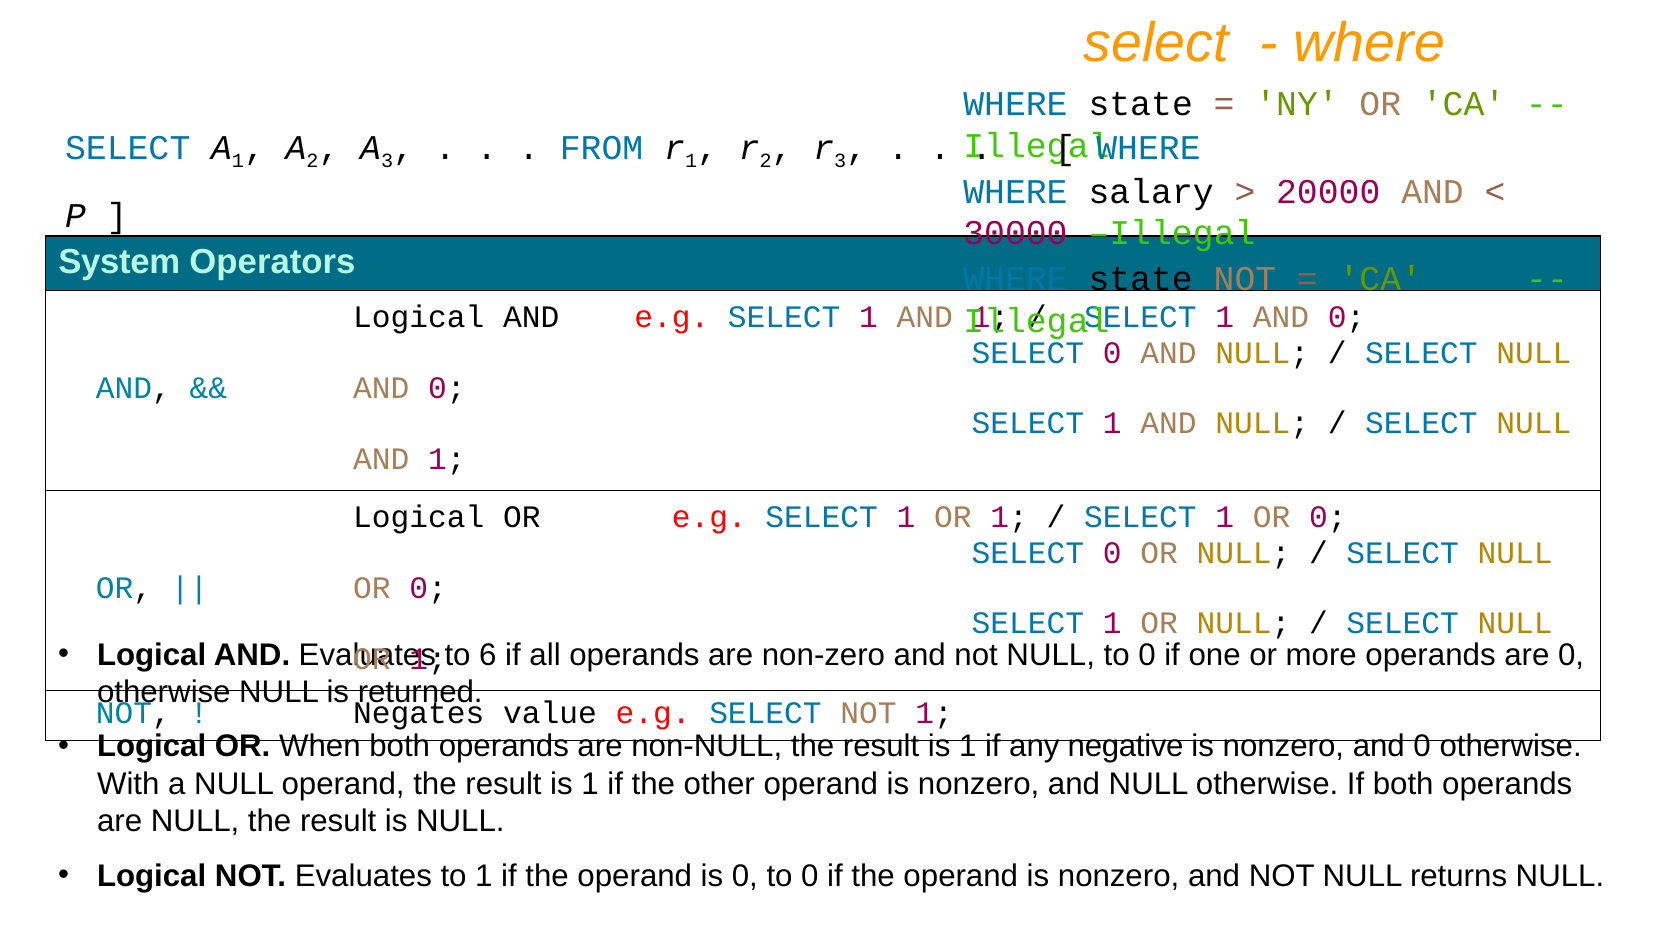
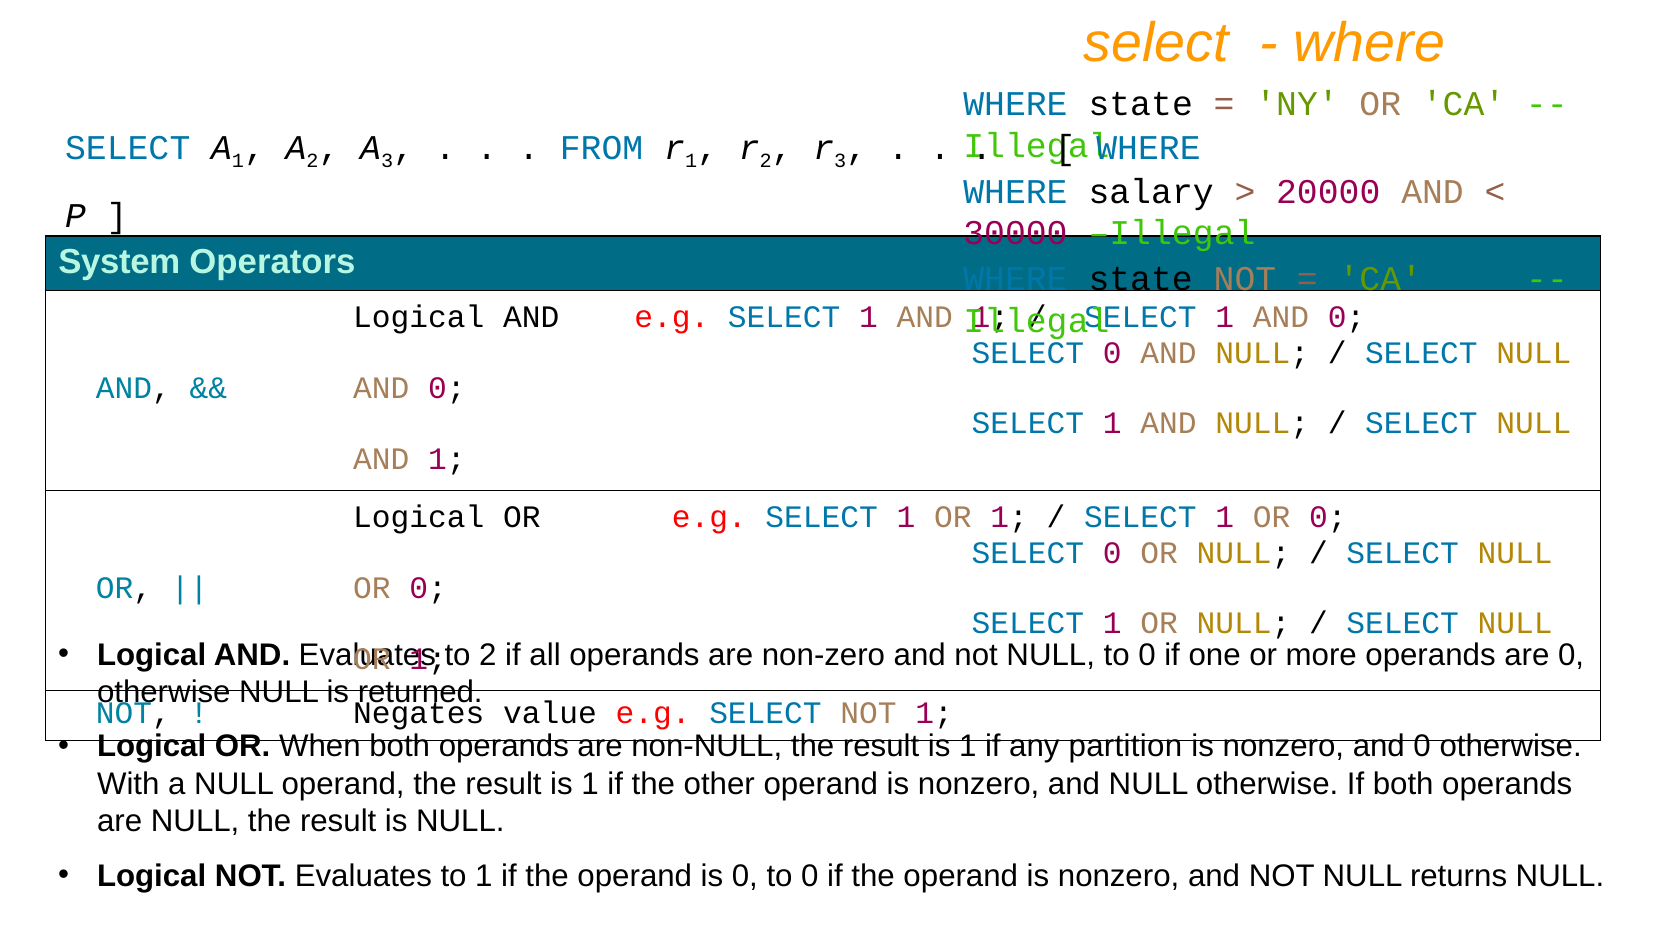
to 6: 6 -> 2 (488, 655)
negative: negative -> partition (1125, 747)
